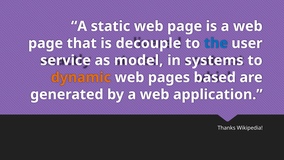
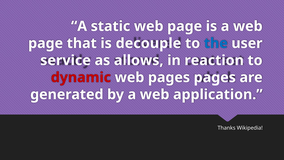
model: model -> allows (139, 60)
systems: systems -> reaction (214, 60)
dynamic colour: orange -> red (81, 77)
pages based: based -> pages (215, 77)
